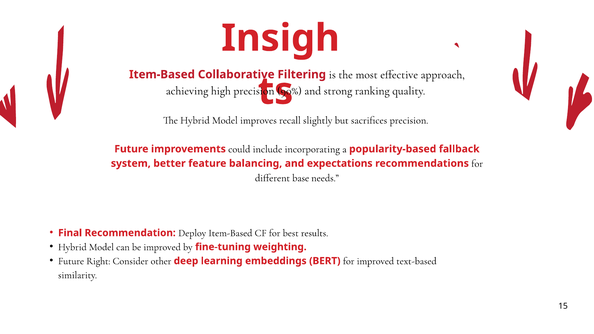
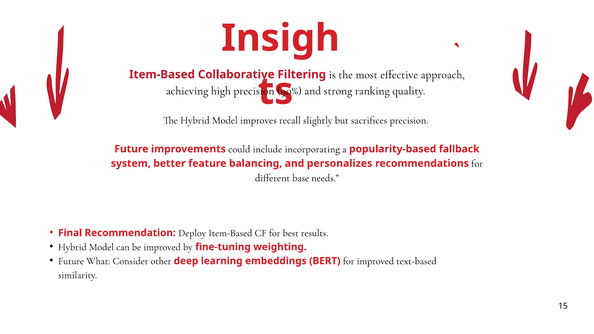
expectations: expectations -> personalizes (340, 163)
Right: Right -> What (98, 261)
